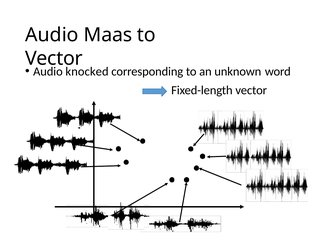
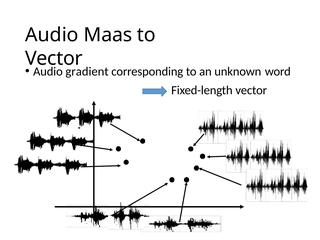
knocked: knocked -> gradient (87, 72)
